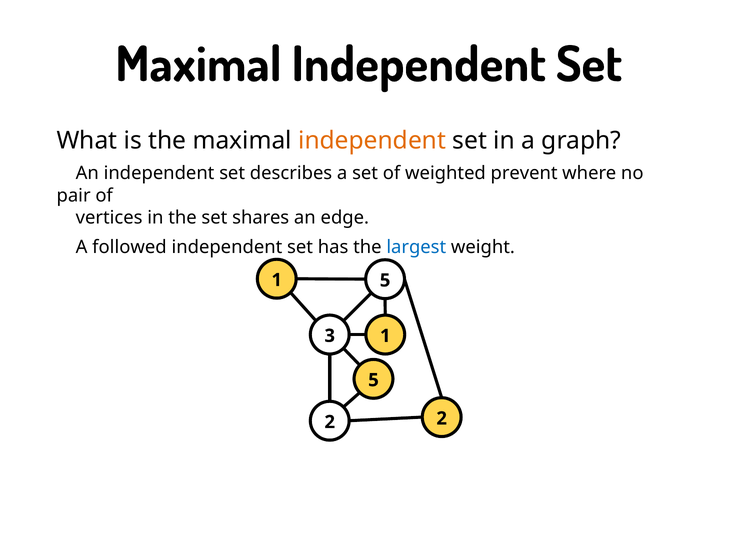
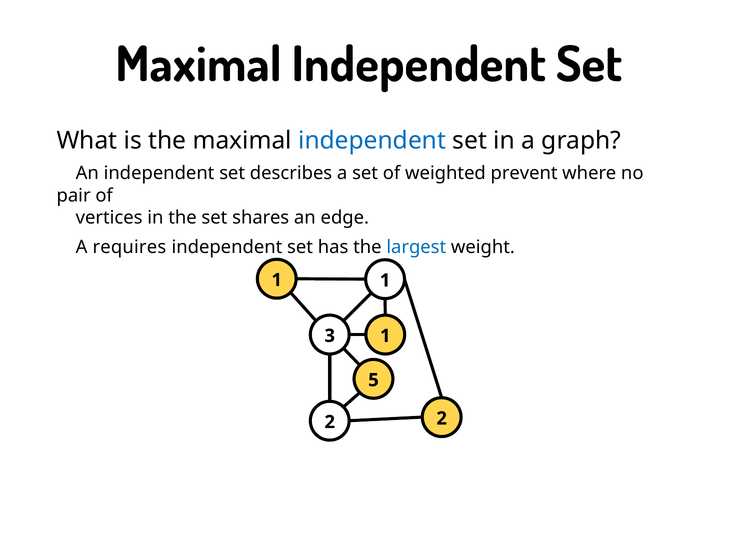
independent colour: orange -> blue (372, 140)
followed: followed -> requires (129, 247)
1 5: 5 -> 1 (385, 280)
